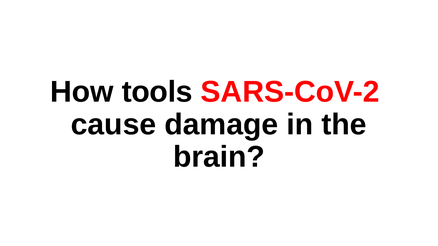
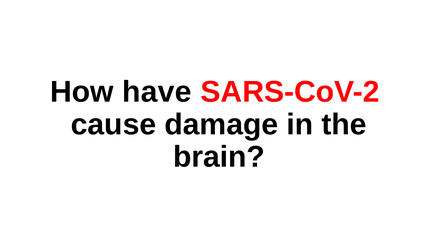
tools: tools -> have (157, 92)
